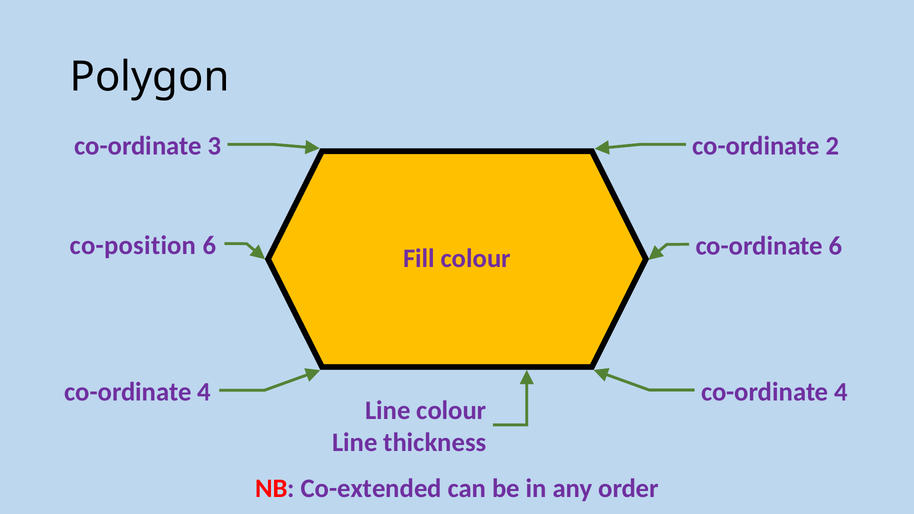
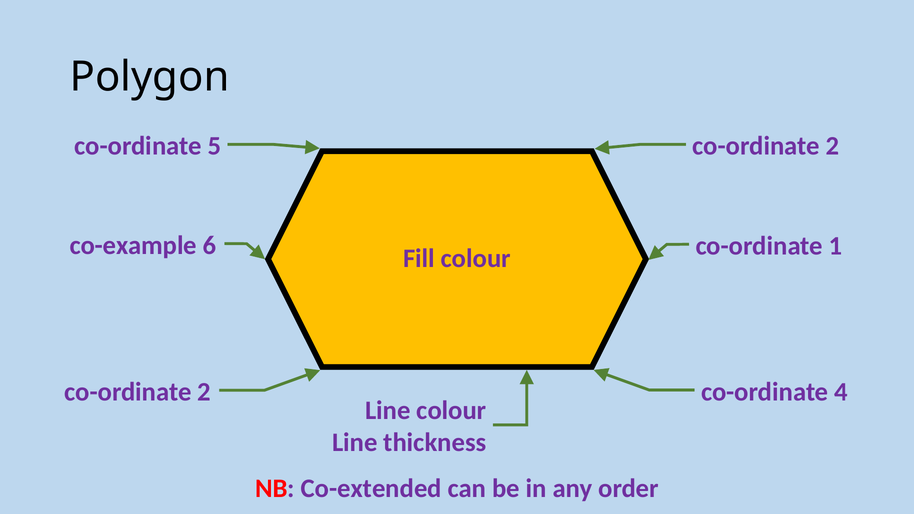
3: 3 -> 5 (214, 146)
co-position: co-position -> co-example (133, 245)
co-ordinate 6: 6 -> 1 (835, 246)
4: 4 -> 2 (204, 392)
